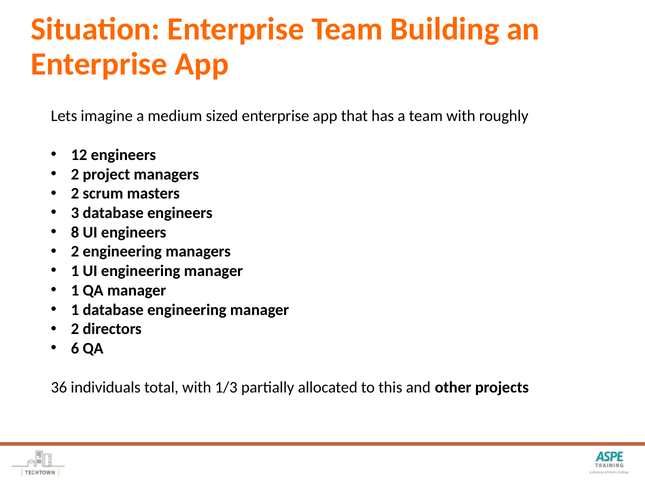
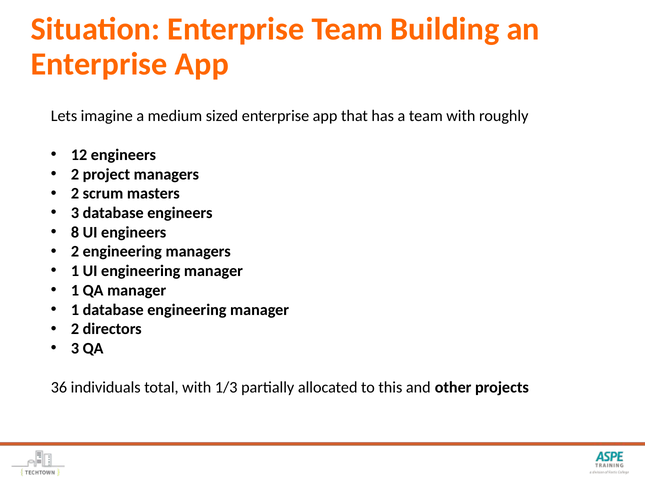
6: 6 -> 3 (75, 348)
